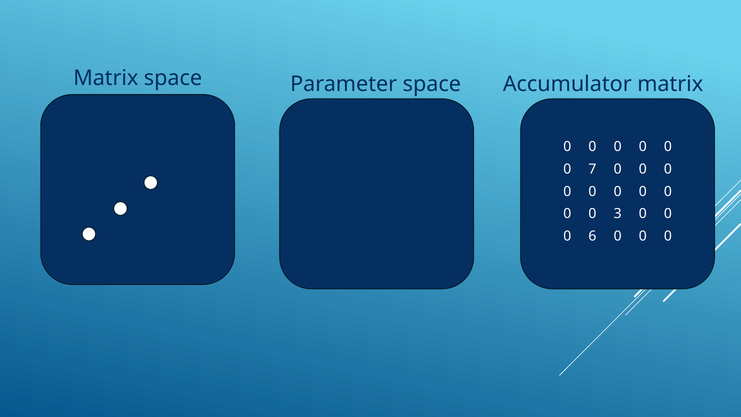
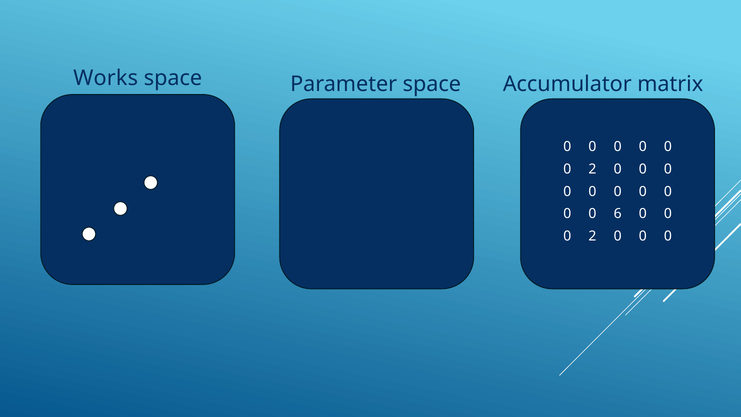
Matrix: Matrix -> Works (106, 78)
7: 7 -> 2 (592, 169)
3: 3 -> 6 (618, 214)
6: 6 -> 2 (592, 236)
